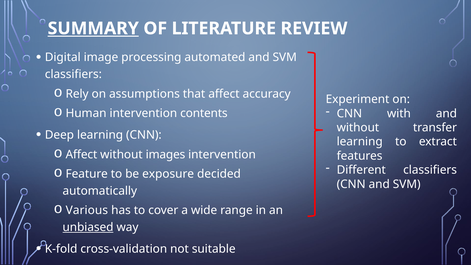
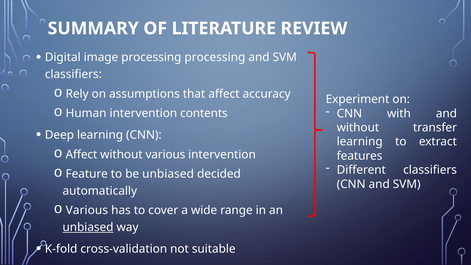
SUMMARY underline: present -> none (93, 28)
processing automated: automated -> processing (215, 57)
without images: images -> various (165, 154)
be exposure: exposure -> unbiased (168, 174)
